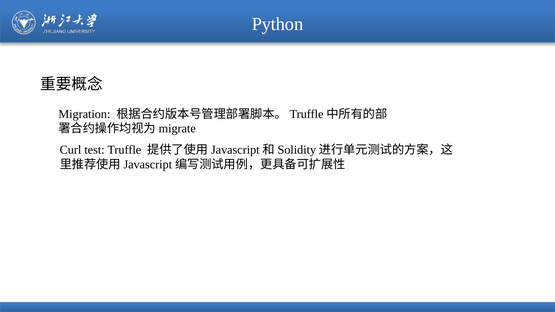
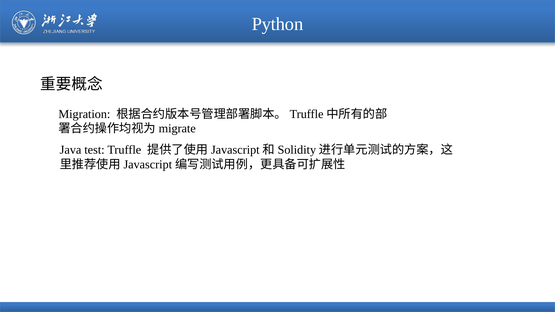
Curl: Curl -> Java (71, 150)
